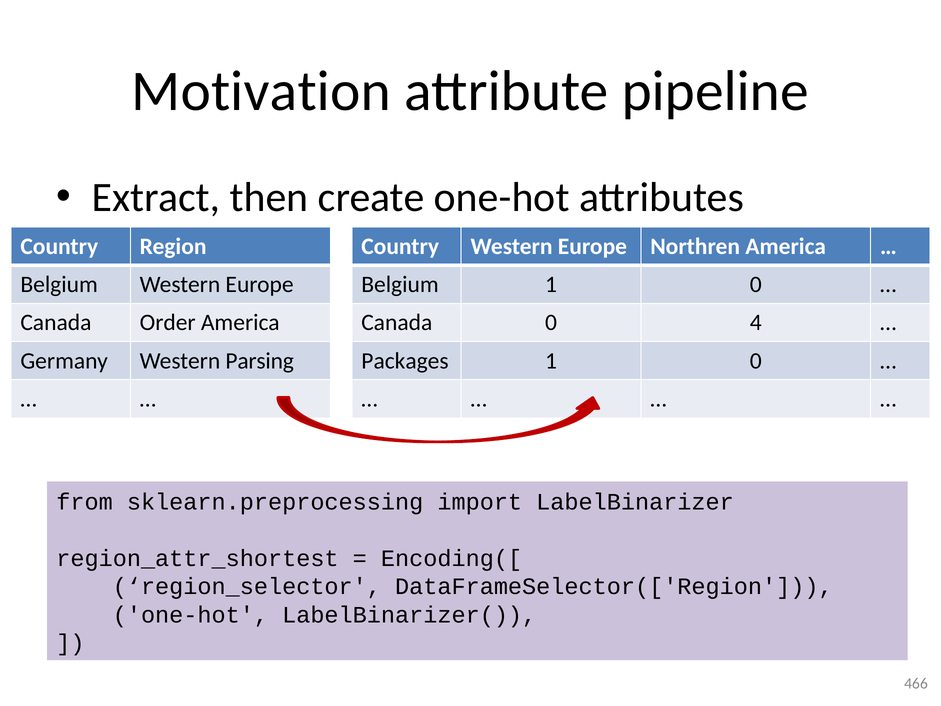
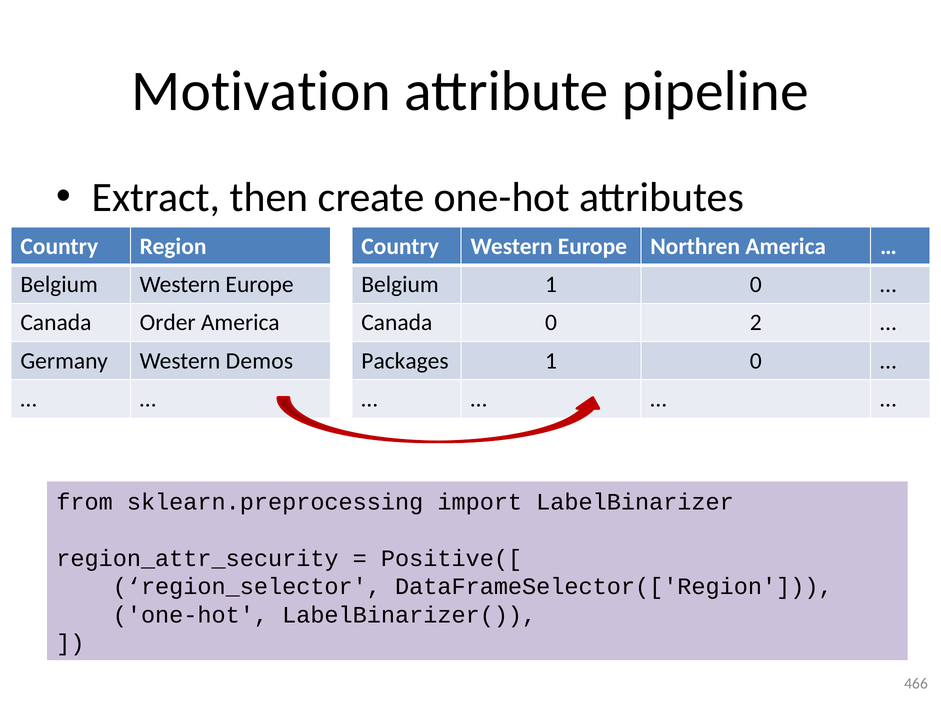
4: 4 -> 2 (756, 323)
Parsing: Parsing -> Demos (259, 361)
region_attr_shortest: region_attr_shortest -> region_attr_security (197, 558)
Encoding([: Encoding([ -> Positive([ (452, 558)
